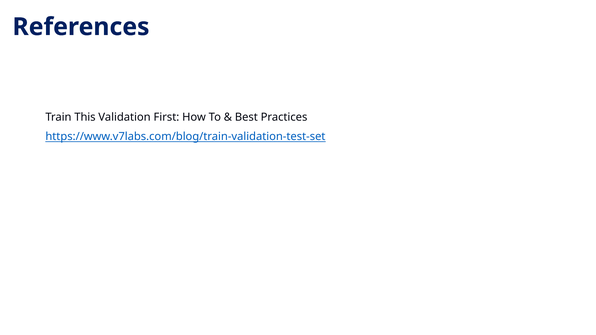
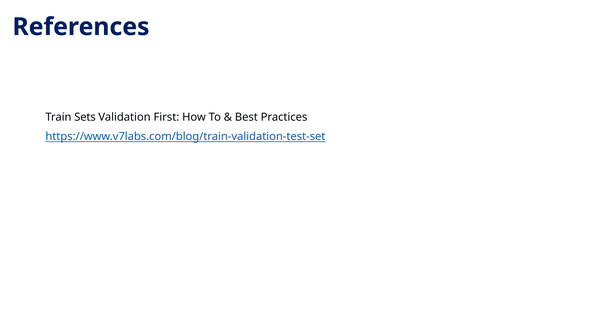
This: This -> Sets (85, 117)
